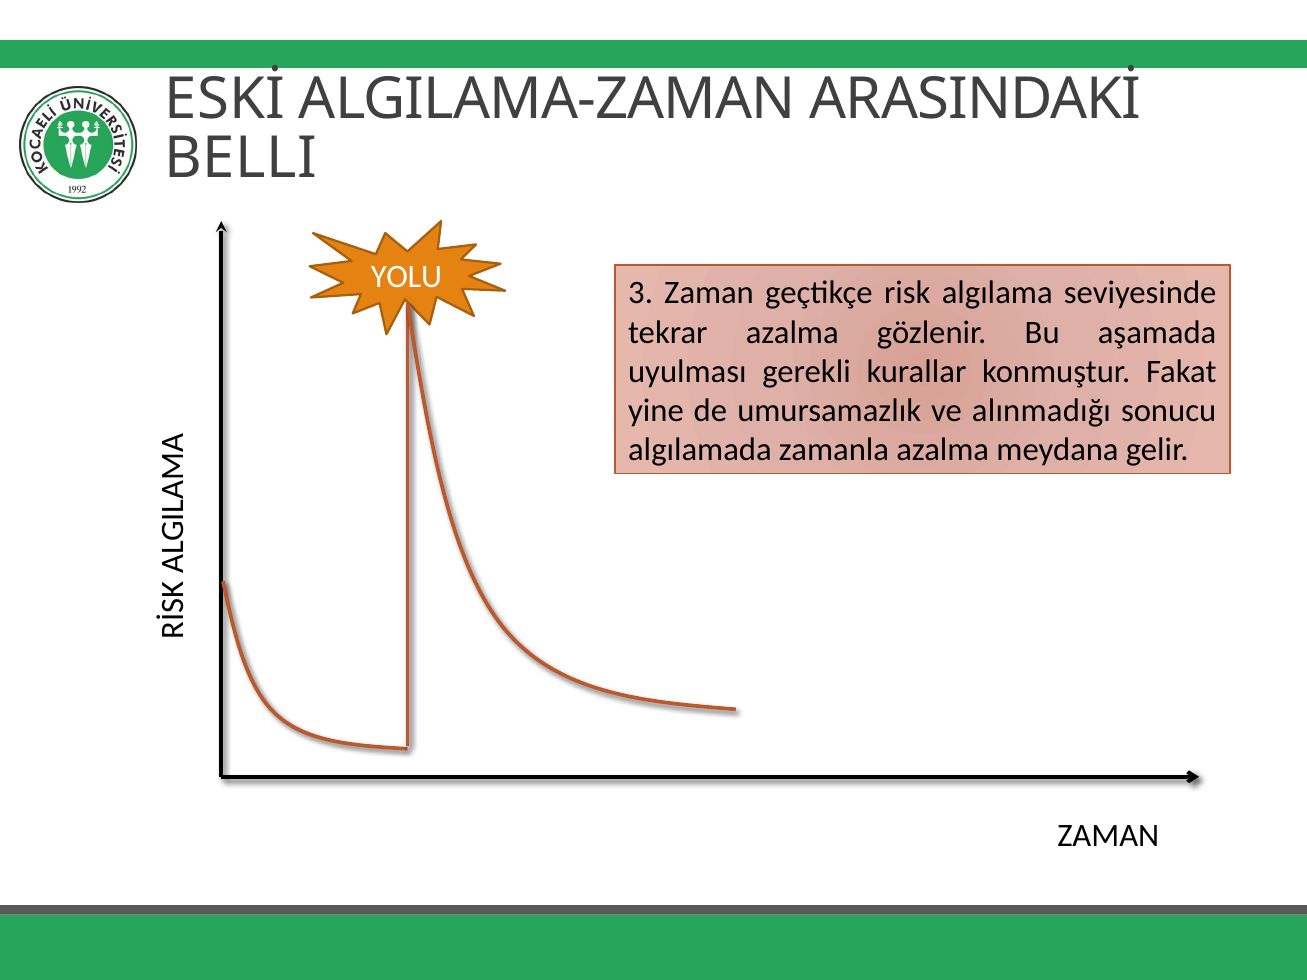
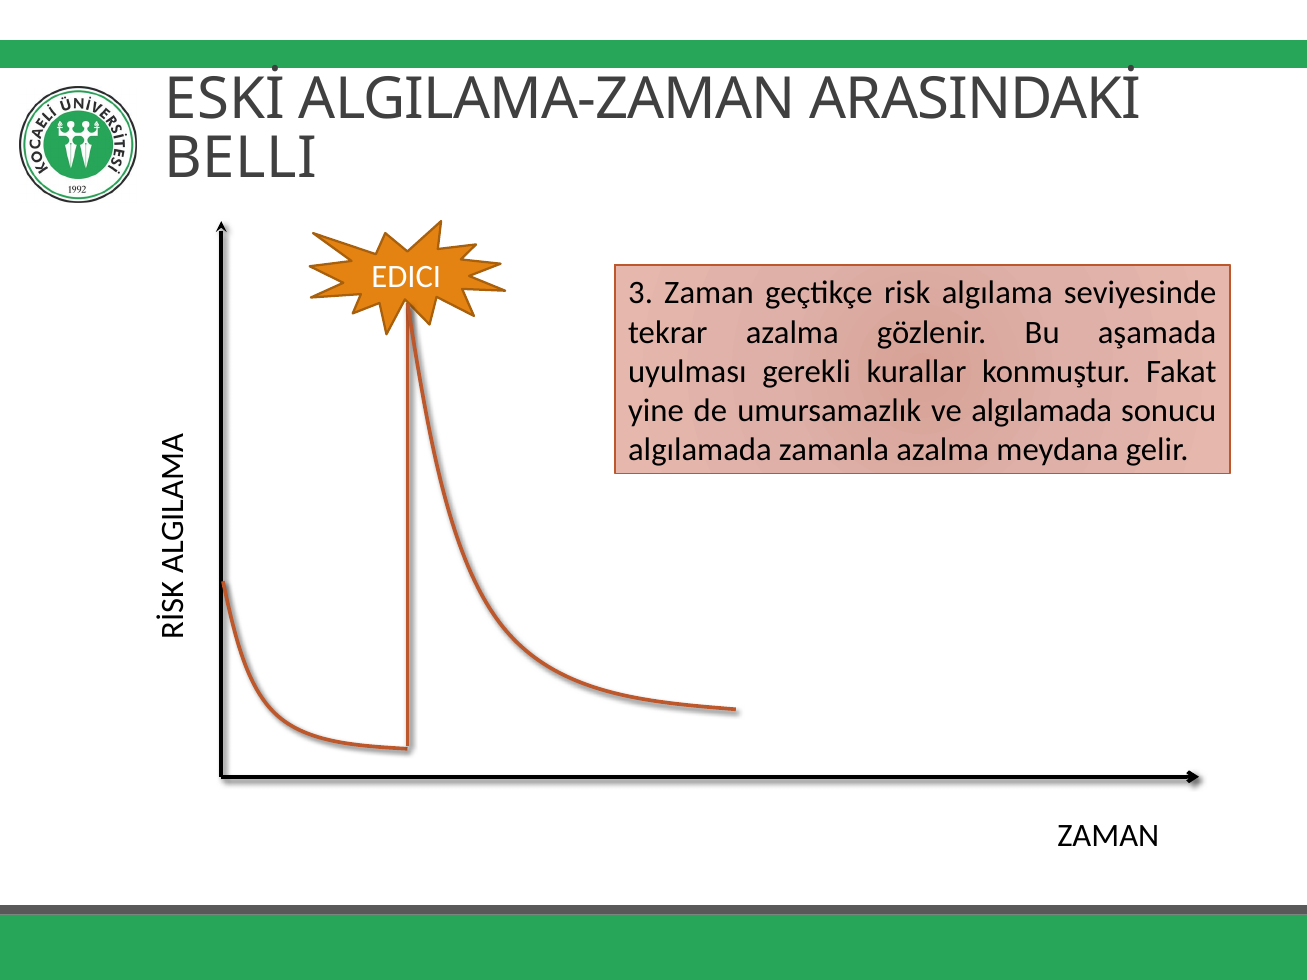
YOLU: YOLU -> EDICI (406, 276)
ve alınmadığı: alınmadığı -> algılamada (1042, 411)
